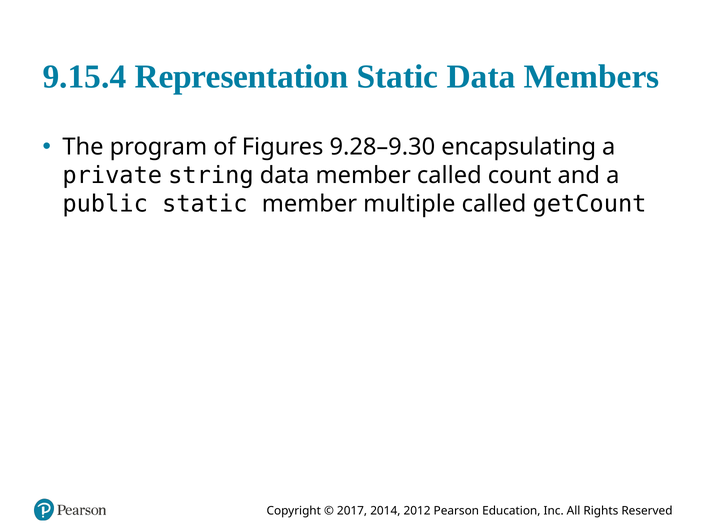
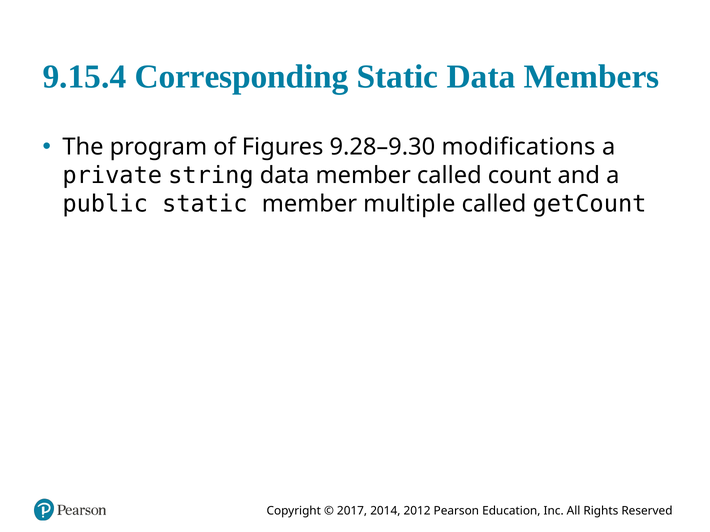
Representation: Representation -> Corresponding (242, 77)
encapsulating: encapsulating -> modifications (518, 147)
